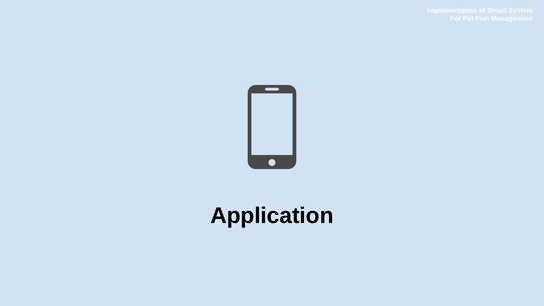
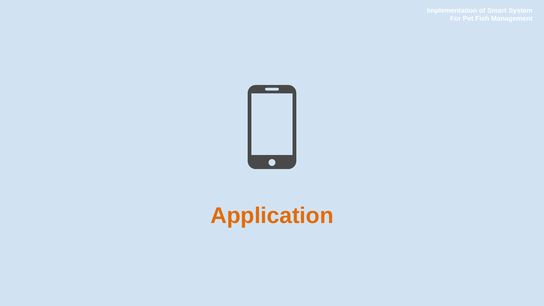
Application colour: black -> orange (272, 216)
